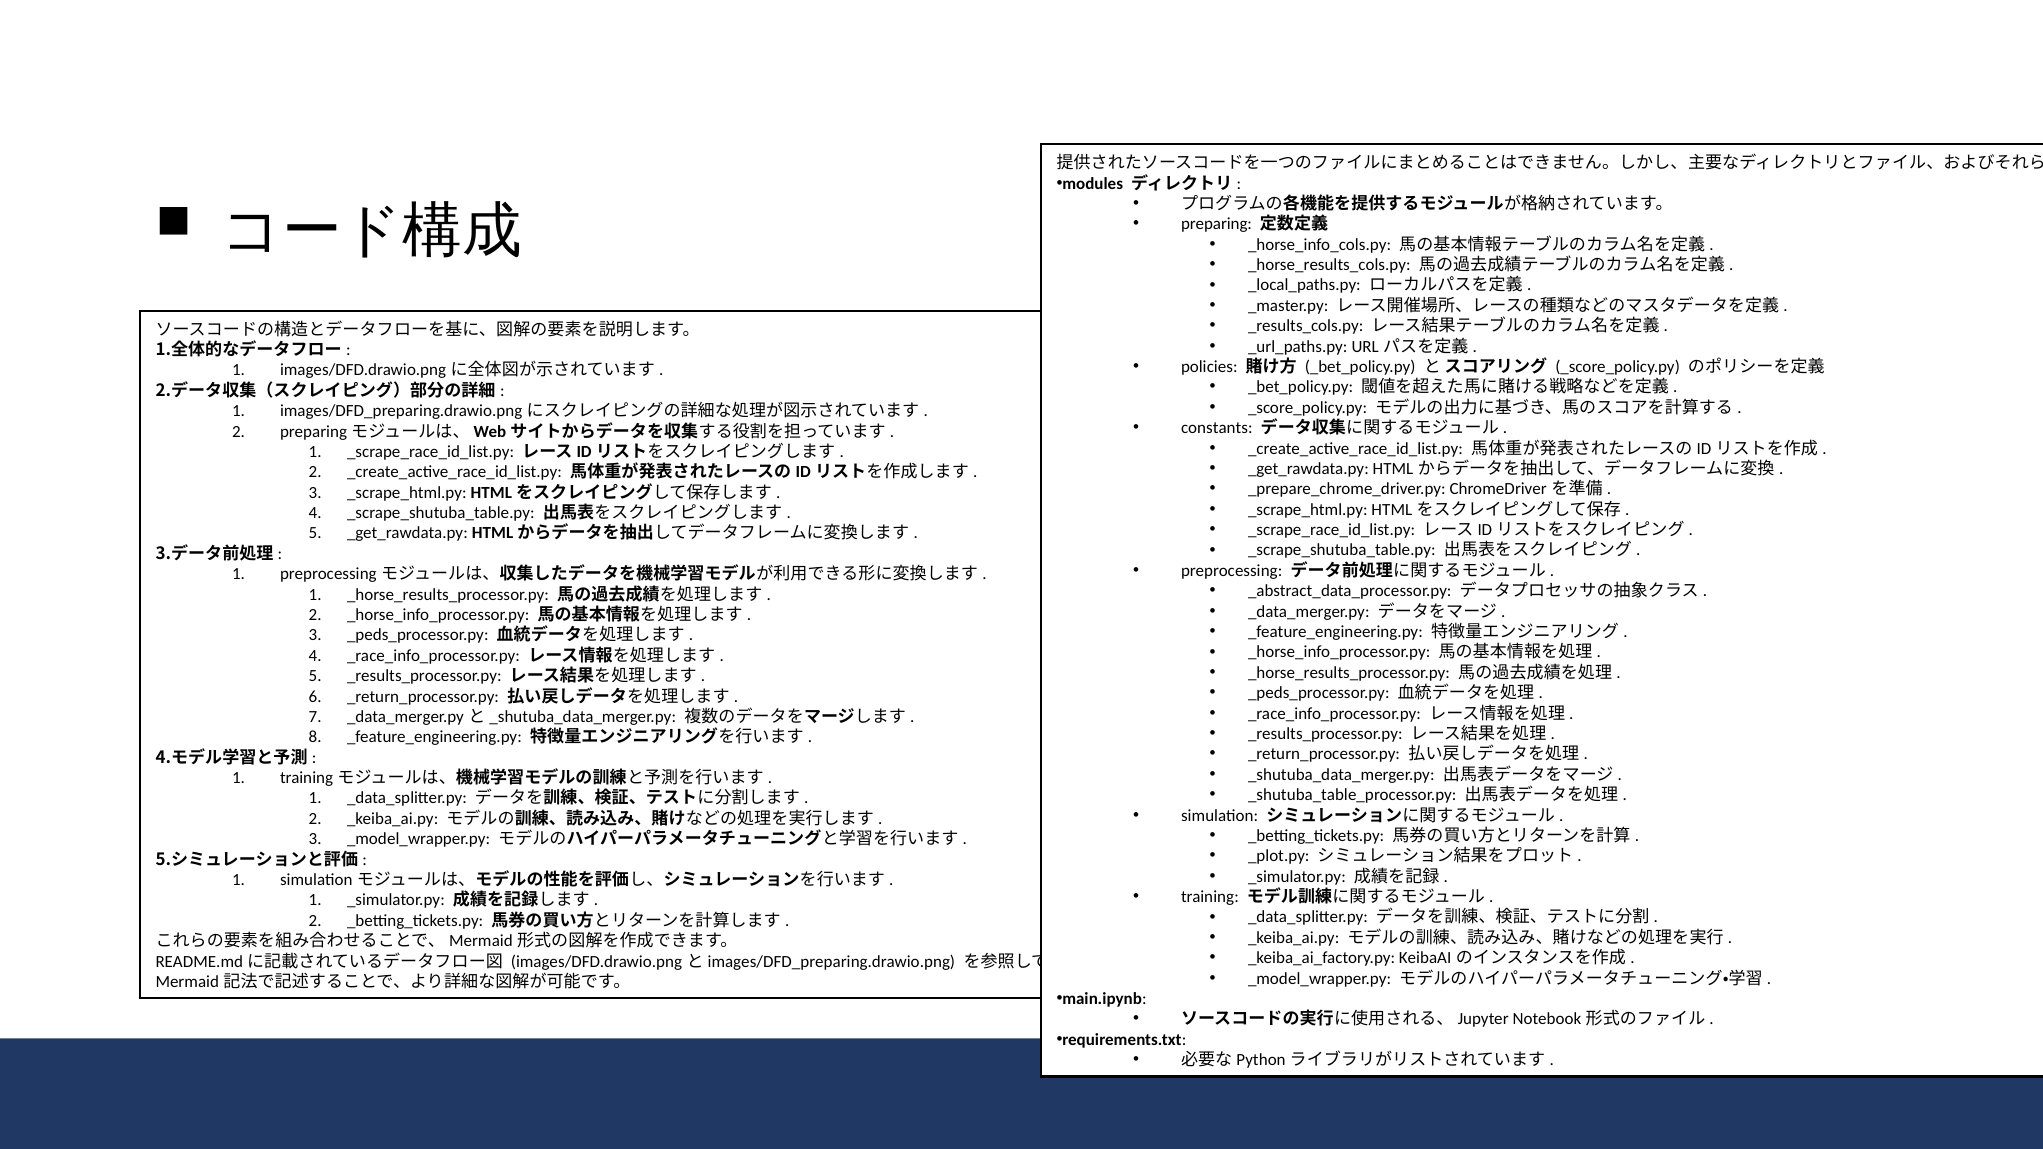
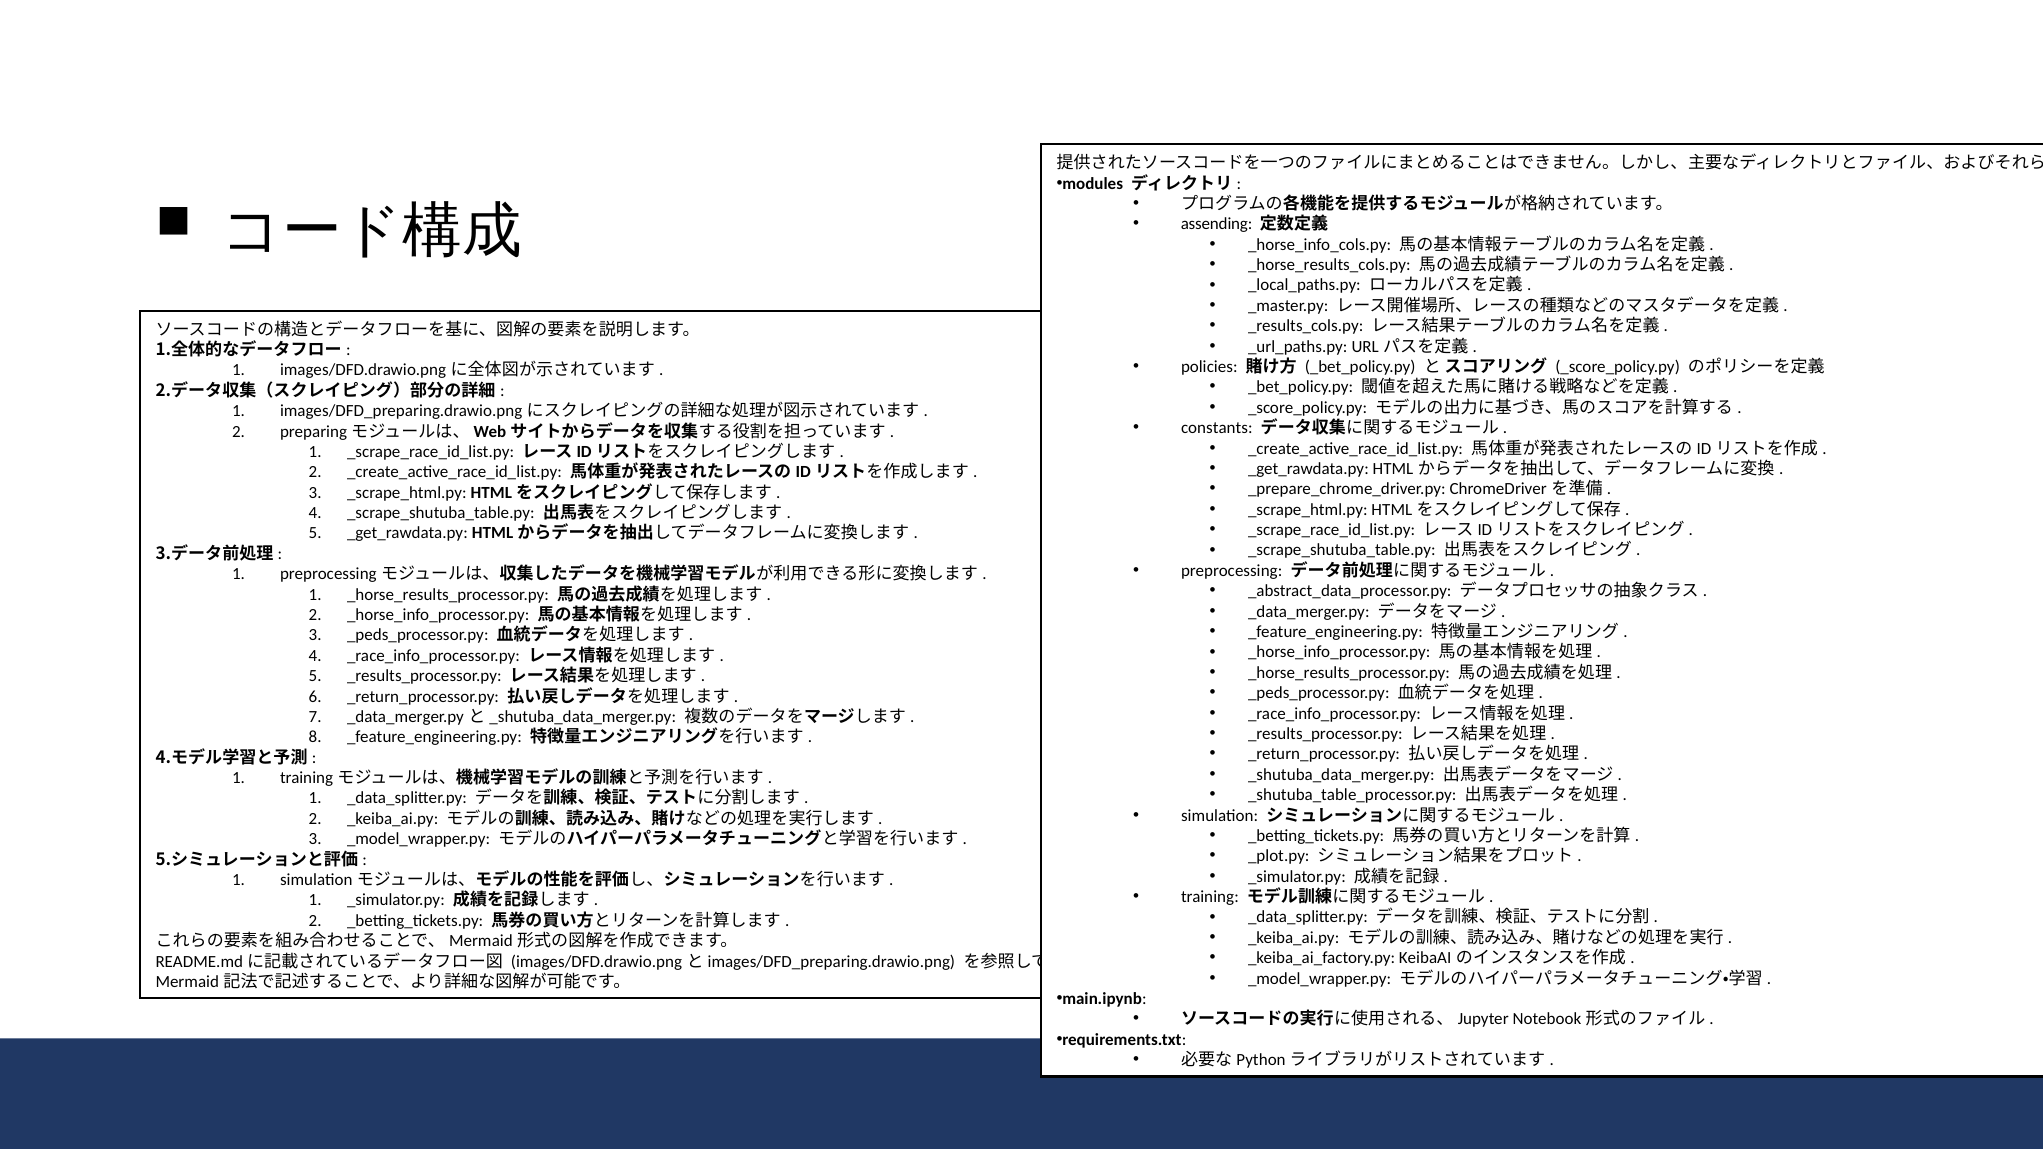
preparing: preparing -> assending (1217, 224)
